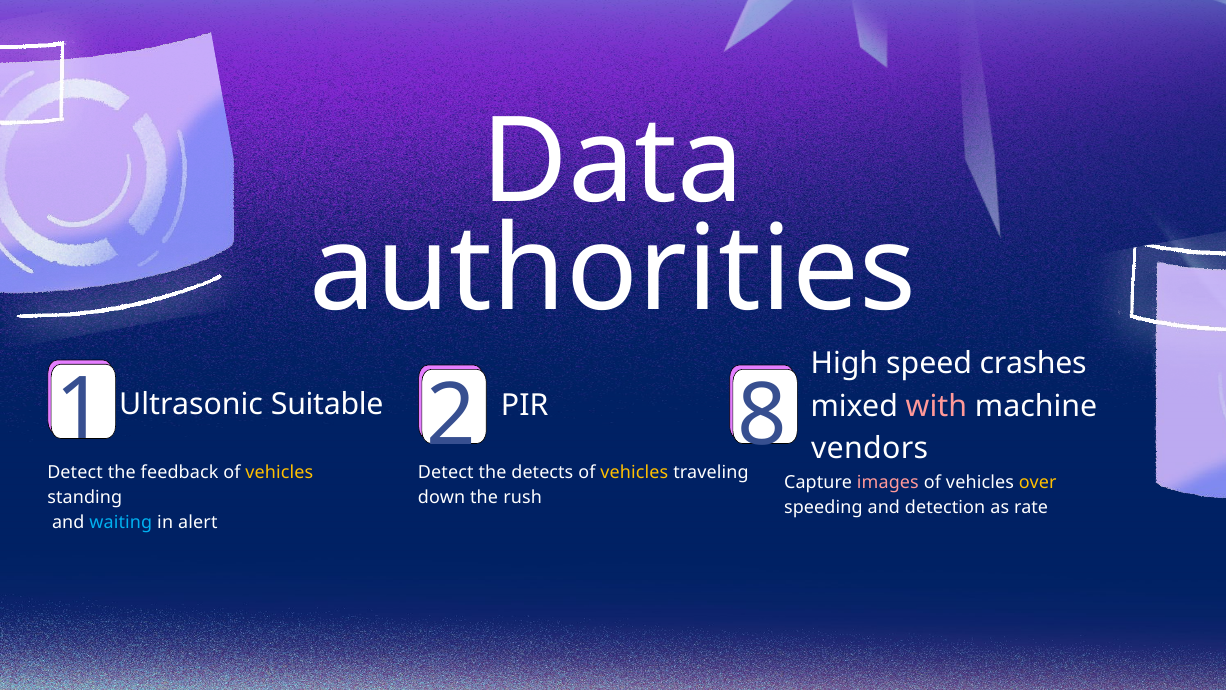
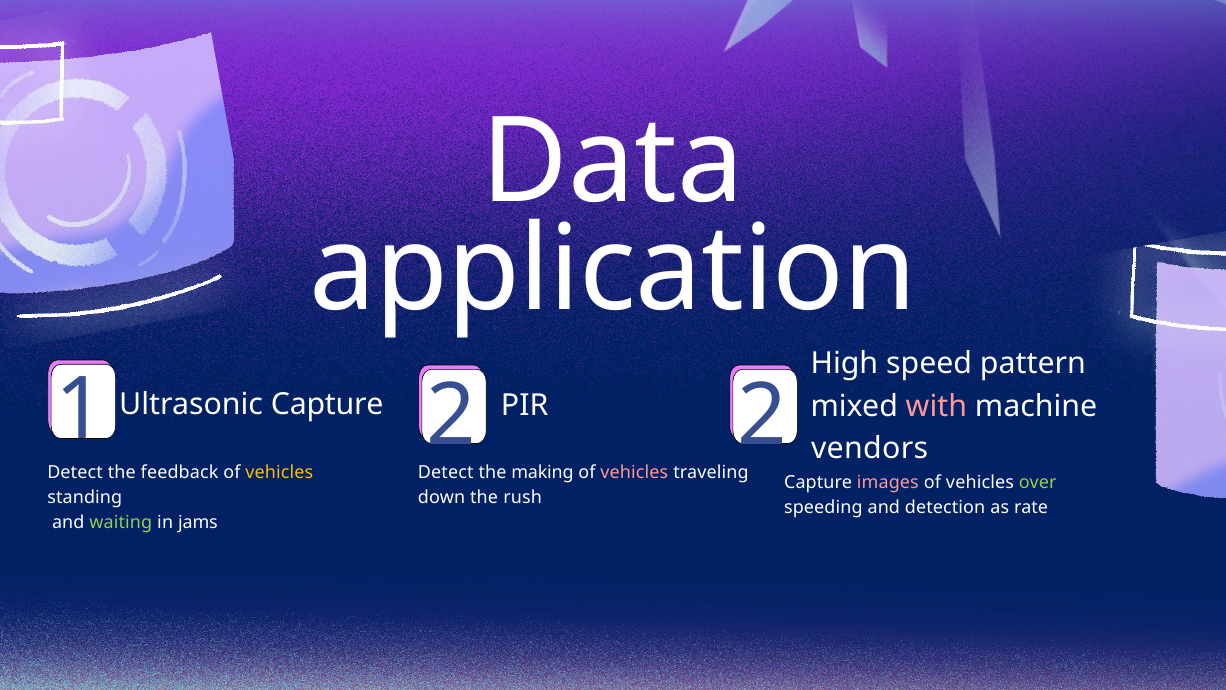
authorities: authorities -> application (613, 270)
crashes: crashes -> pattern (1033, 363)
Ultrasonic Suitable: Suitable -> Capture (327, 404)
PIR 8: 8 -> 2 (762, 415)
detects: detects -> making (542, 472)
vehicles colour: yellow -> pink (634, 472)
over colour: yellow -> light green (1038, 482)
waiting colour: light blue -> light green (121, 522)
alert: alert -> jams (198, 522)
